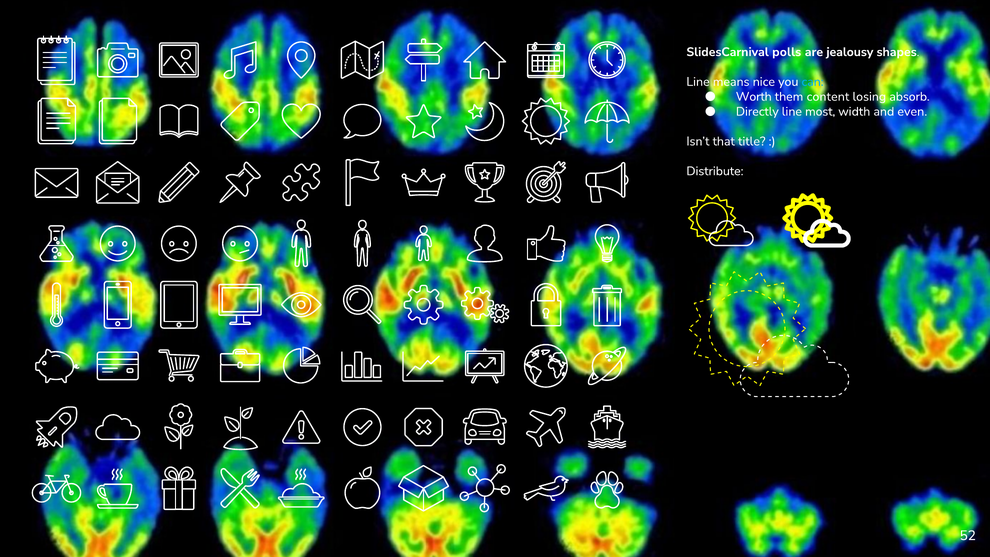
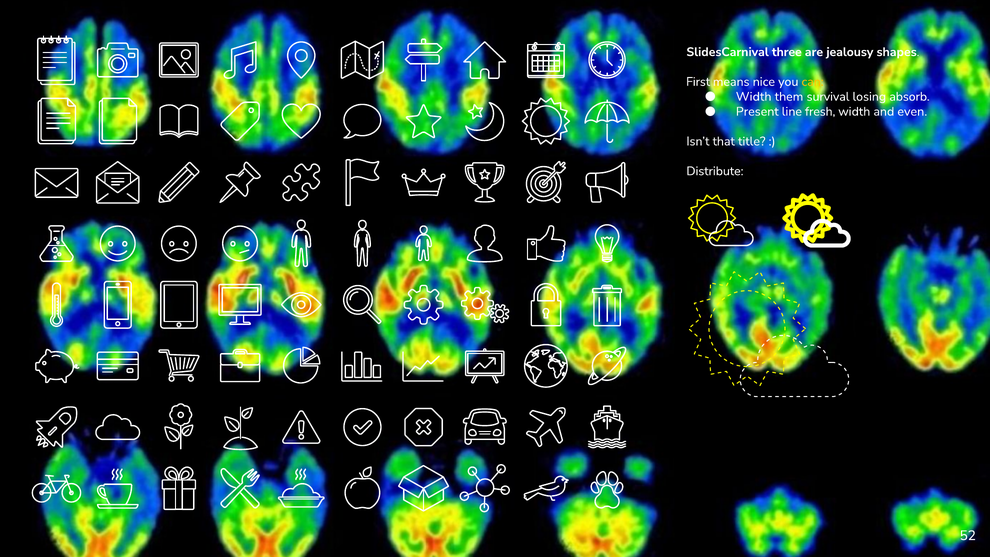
polls: polls -> three (787, 52)
Line: Line -> First (698, 82)
can colour: light blue -> yellow (813, 82)
Worth: Worth -> Width (754, 97)
content: content -> survival (828, 97)
Directly: Directly -> Present (757, 112)
most: most -> fresh (820, 112)
